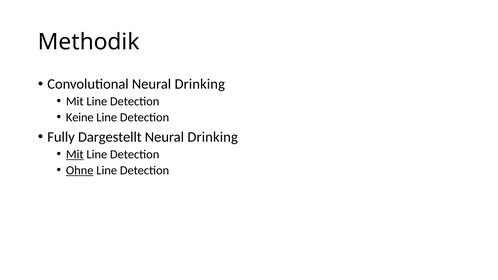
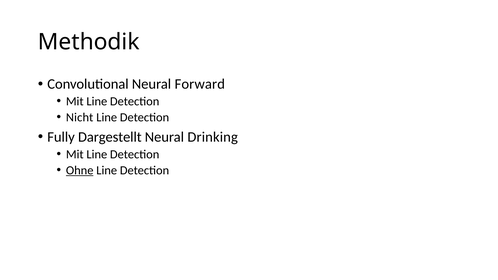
Convolutional Neural Drinking: Drinking -> Forward (200, 84)
Keine: Keine -> Nicht (80, 117)
Mit underline: present -> none (75, 154)
